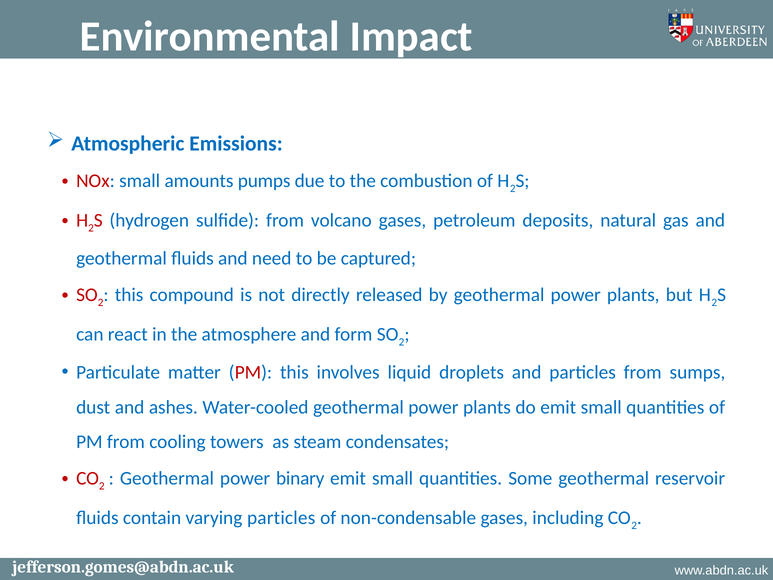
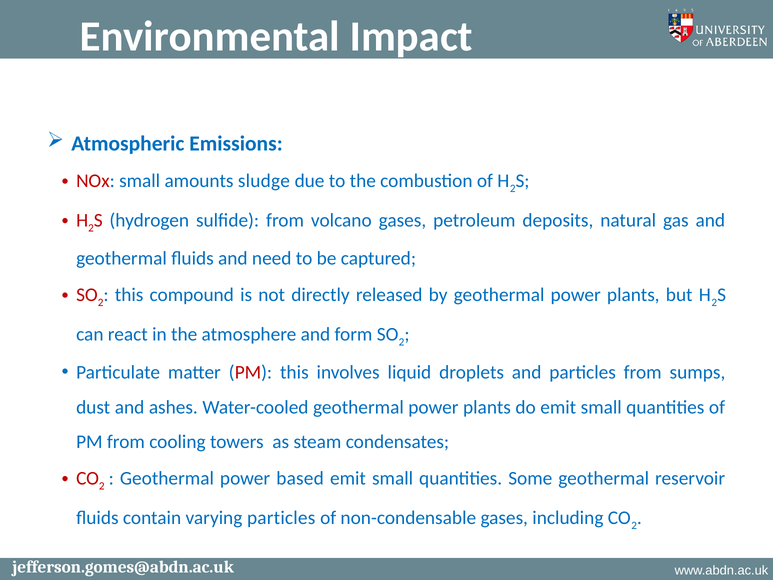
pumps: pumps -> sludge (264, 181)
binary: binary -> based (300, 478)
